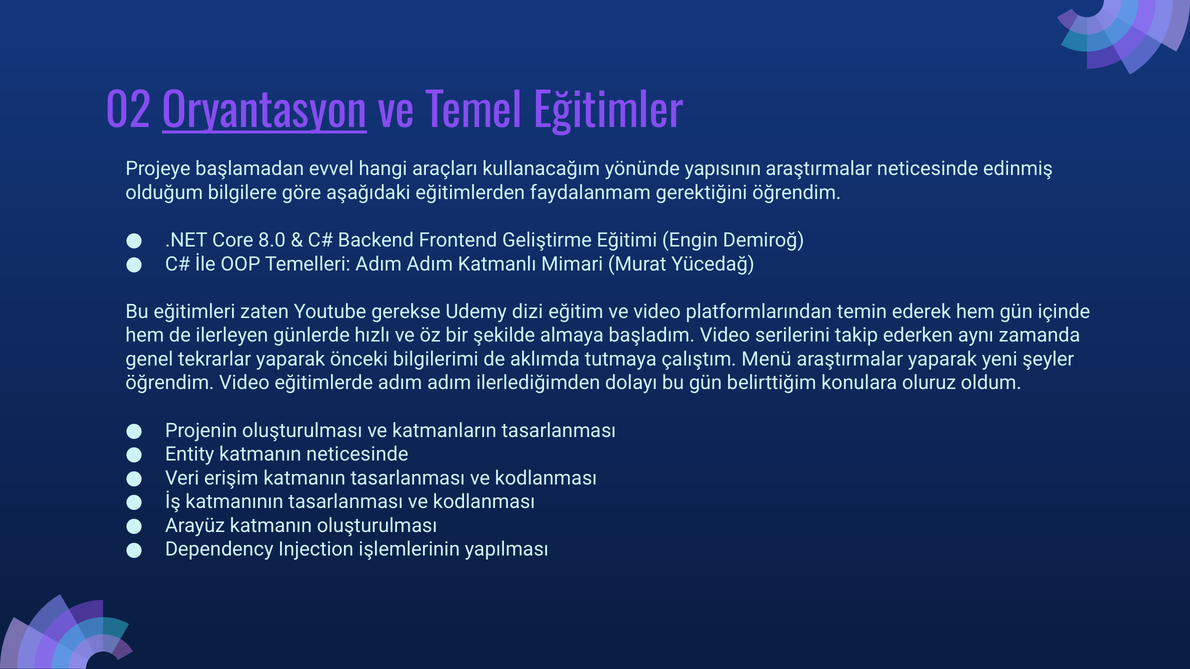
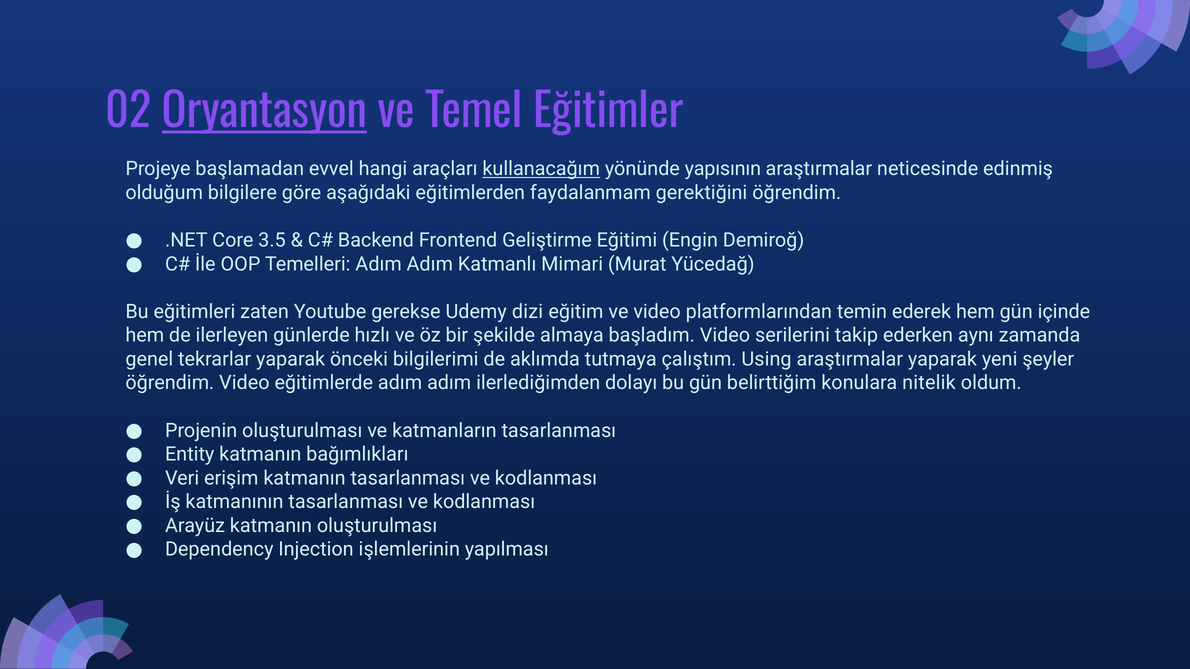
kullanacağım underline: none -> present (541, 169)
8.0: 8.0 -> 3.5 (272, 240)
Menü: Menü -> Using (767, 359)
oluruz: oluruz -> nitelik (929, 383)
katmanın neticesinde: neticesinde -> bağımlıkları (357, 455)
